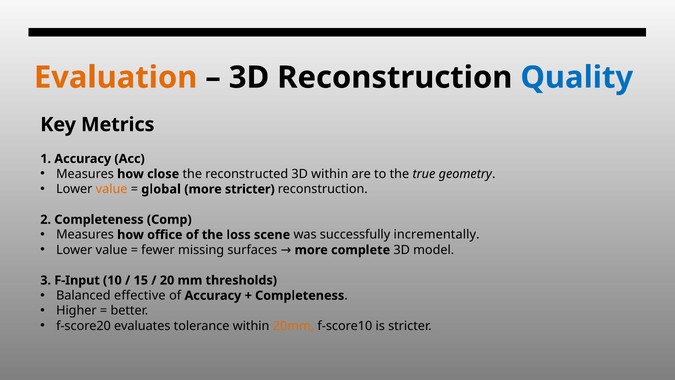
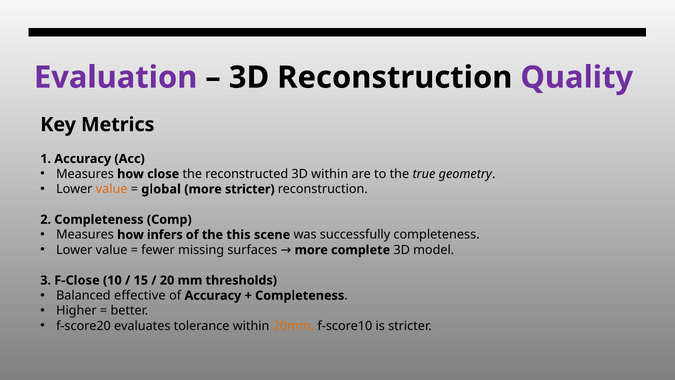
Evaluation colour: orange -> purple (116, 77)
Quality colour: blue -> purple (577, 77)
office: office -> infers (165, 235)
loss: loss -> this (238, 235)
successfully incrementally: incrementally -> completeness (437, 235)
F-Input: F-Input -> F-Close (77, 280)
